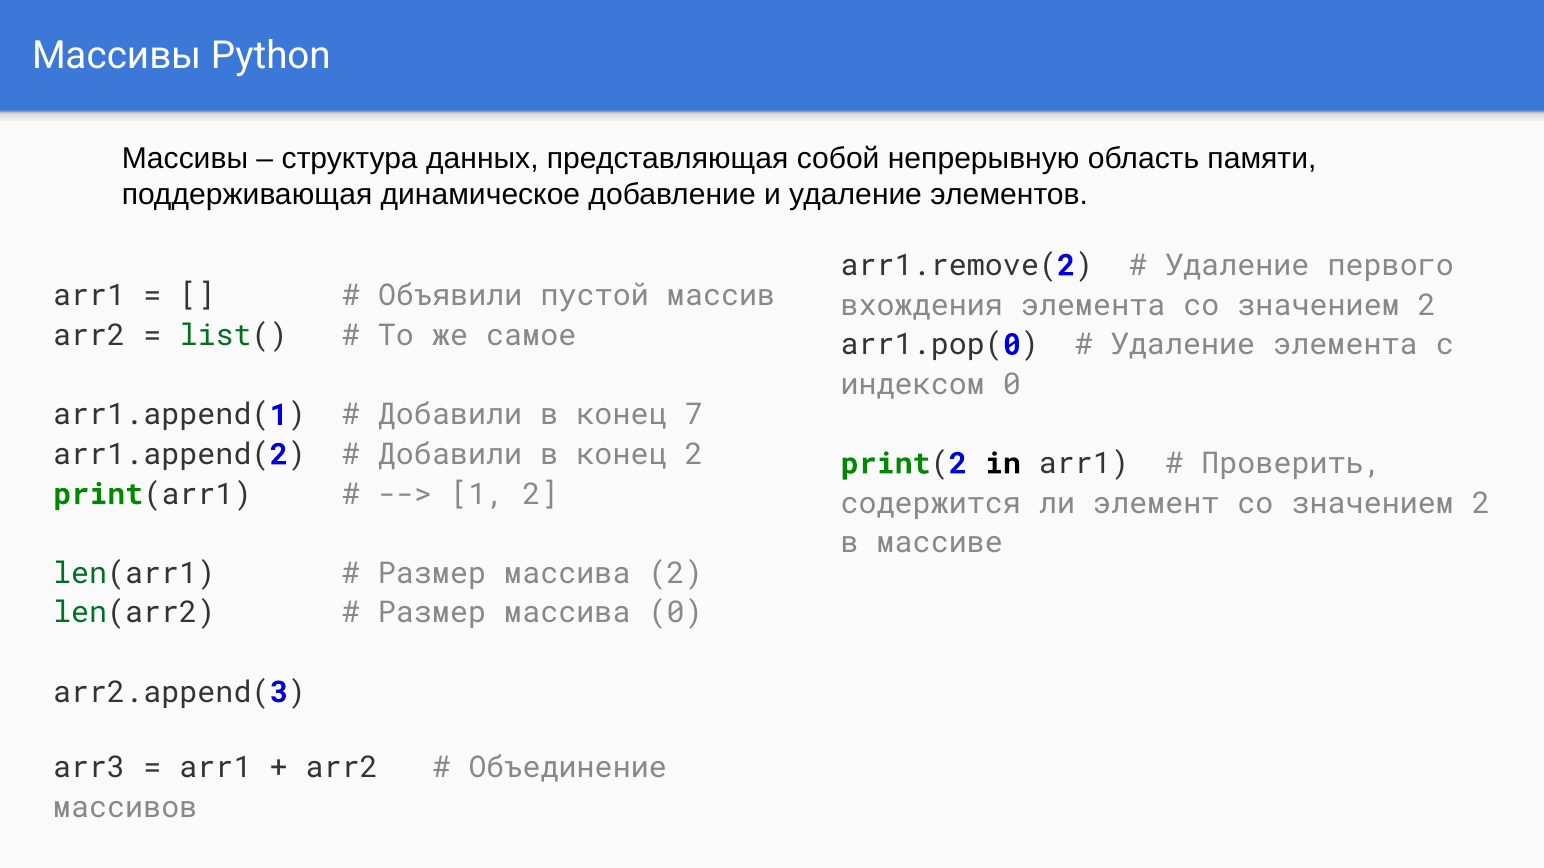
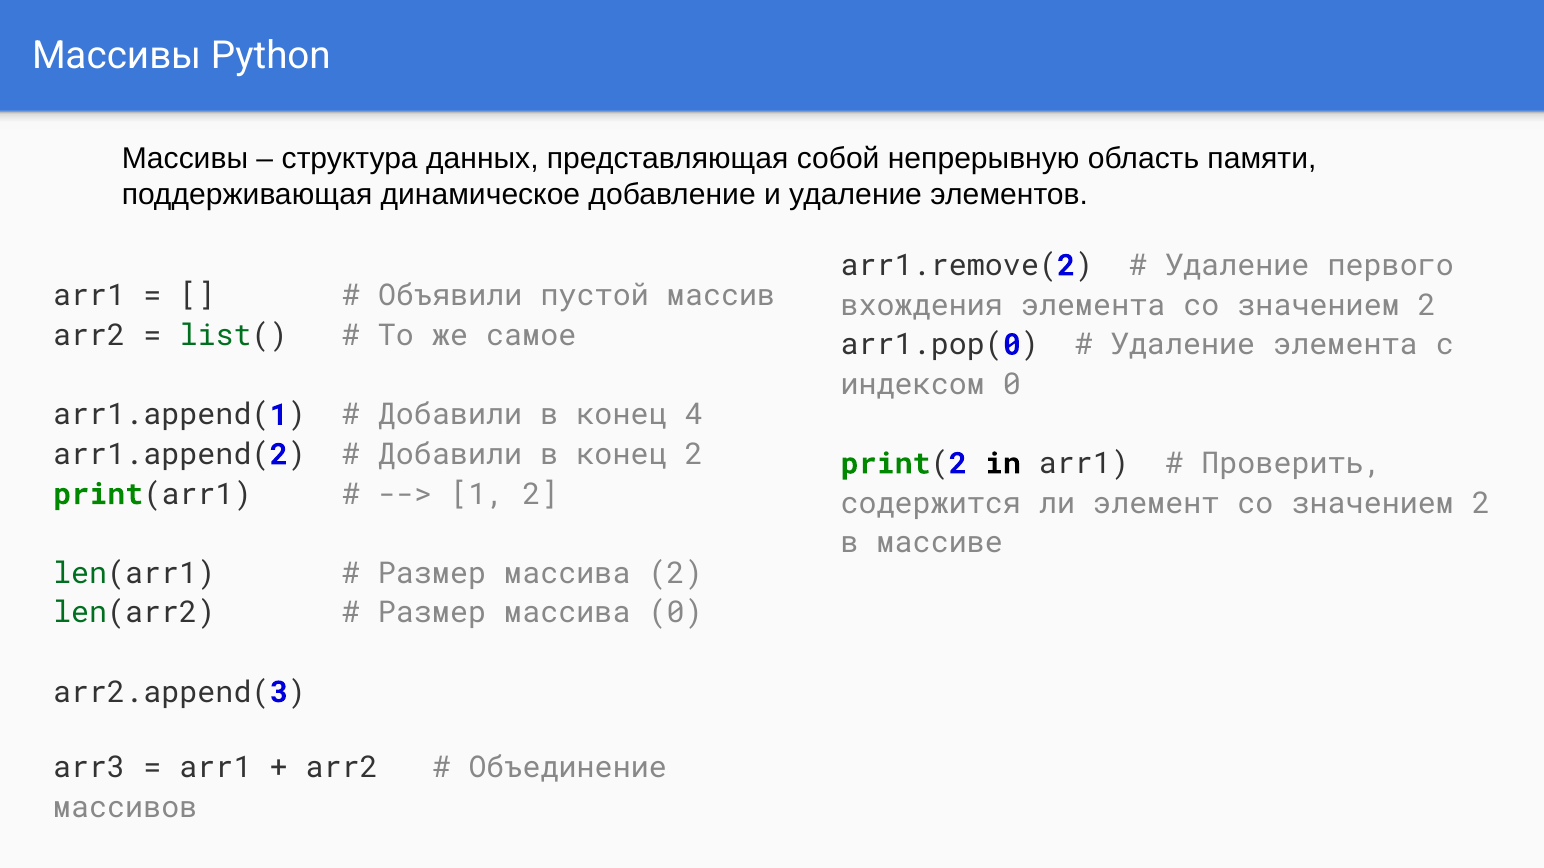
7: 7 -> 4 (694, 415)
